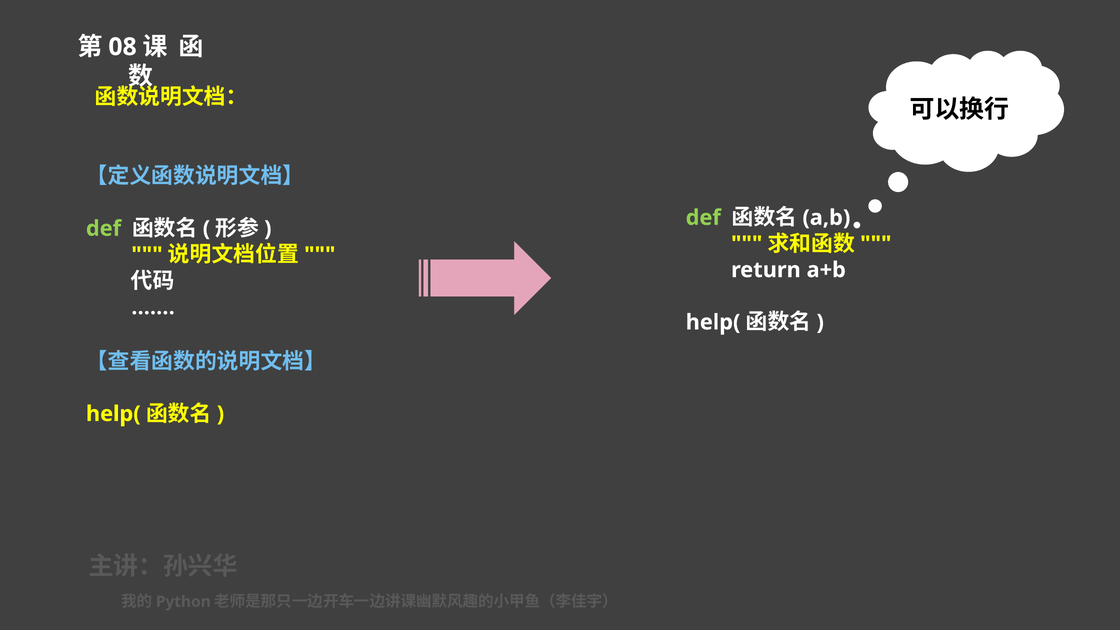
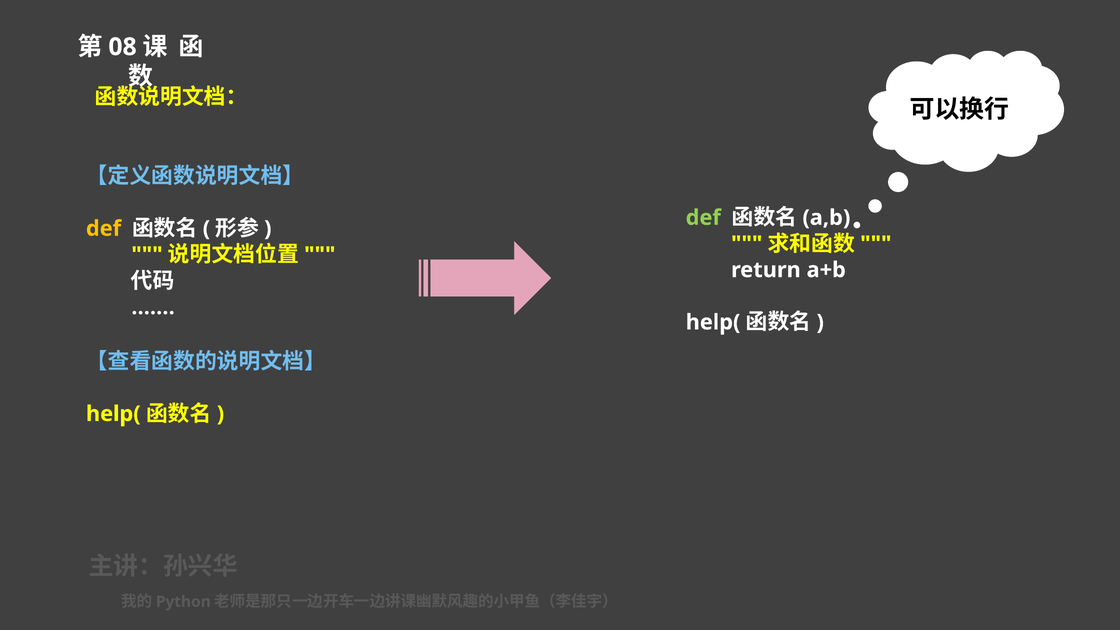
def colour: light green -> yellow (104, 229)
